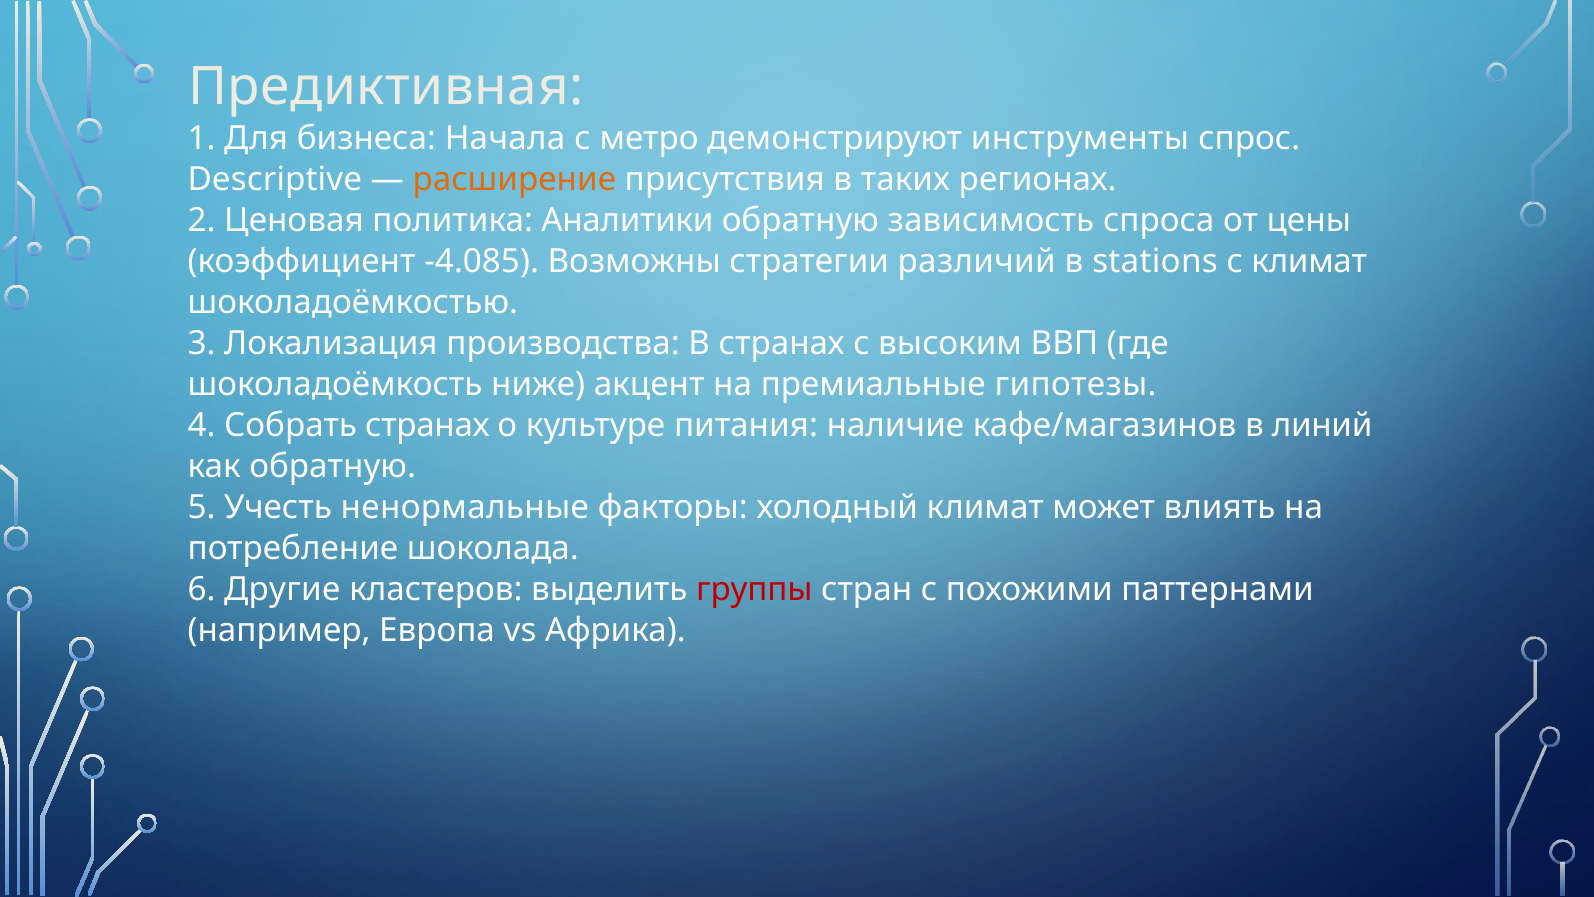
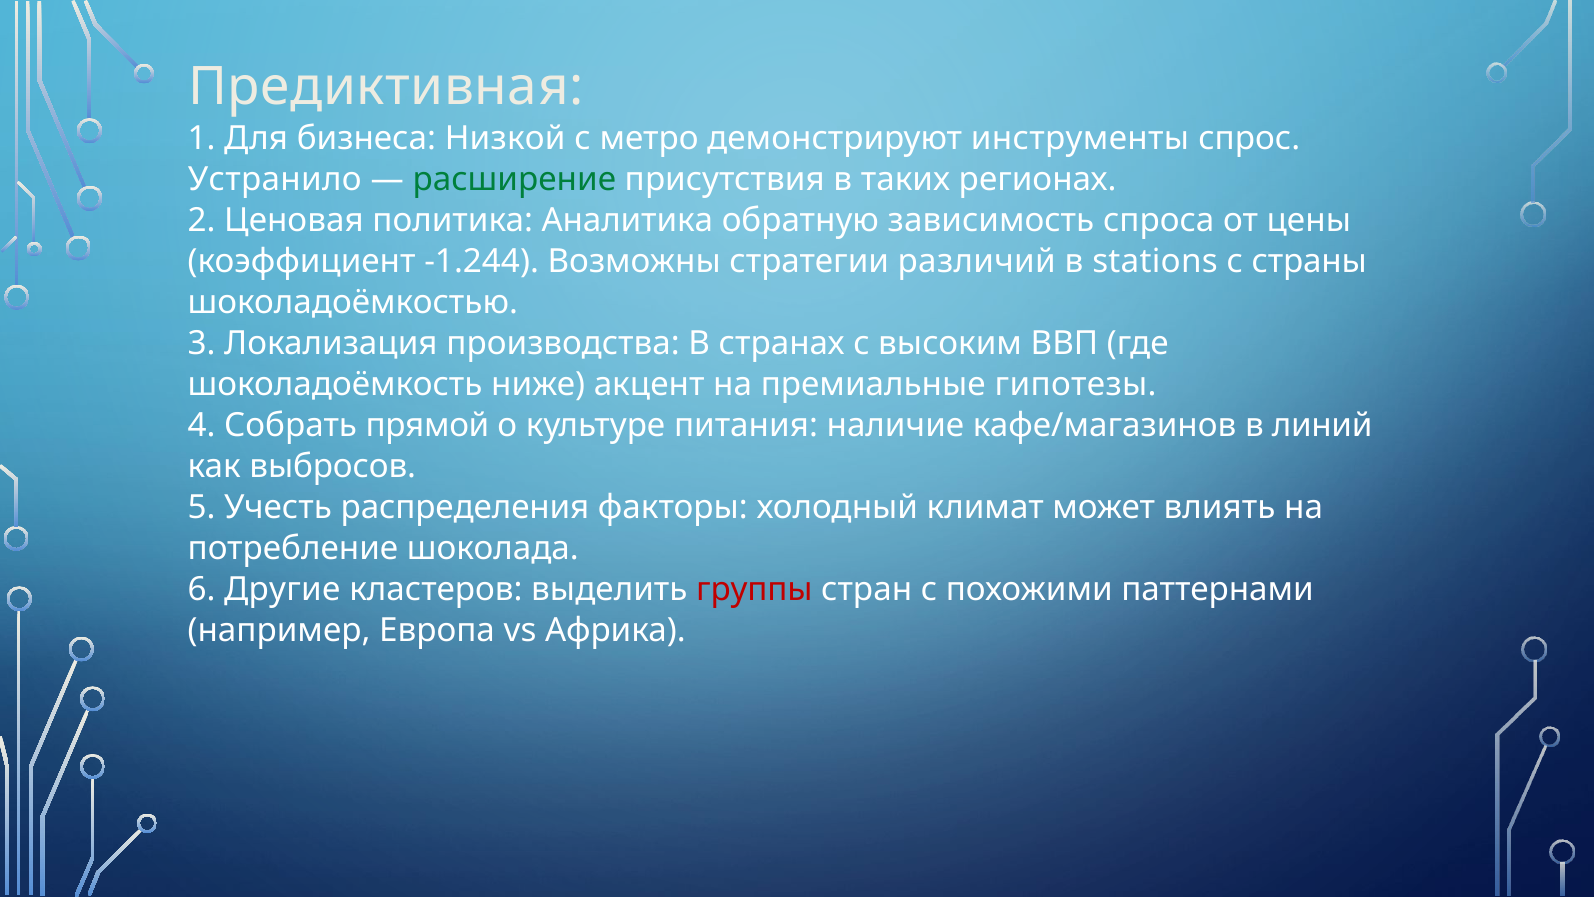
Начала: Начала -> Низкой (505, 138)
Descriptive: Descriptive -> Устранило (275, 179)
расширение colour: orange -> green (514, 179)
Аналитики: Аналитики -> Аналитика (627, 220)
-4.085: -4.085 -> -1.244 (482, 261)
с климат: климат -> страны (1309, 261)
Собрать странах: странах -> прямой (427, 425)
как обратную: обратную -> выбросов (333, 466)
ненормальные: ненормальные -> распределения (465, 507)
